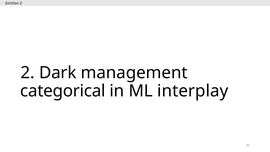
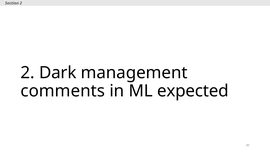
categorical: categorical -> comments (63, 91)
interplay: interplay -> expected (193, 91)
